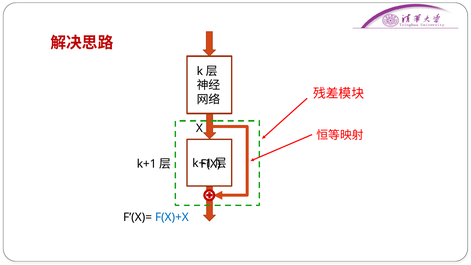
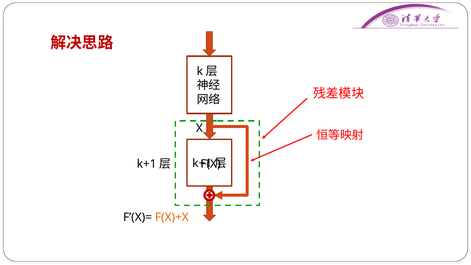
F(X)+X colour: blue -> orange (172, 217)
